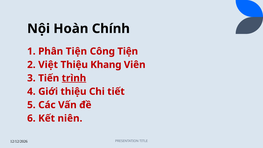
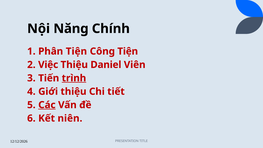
Hoàn: Hoàn -> Năng (71, 29)
Việt: Việt -> Việc (48, 65)
Khang: Khang -> Daniel (106, 65)
Các underline: none -> present (47, 105)
